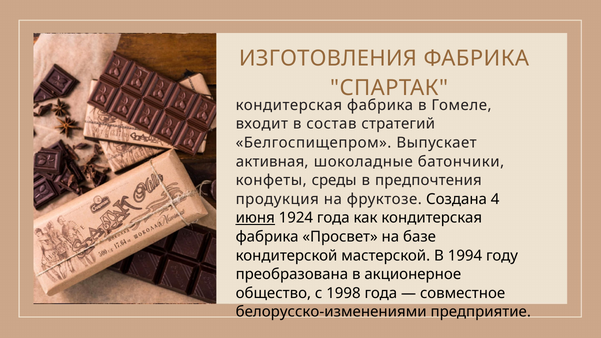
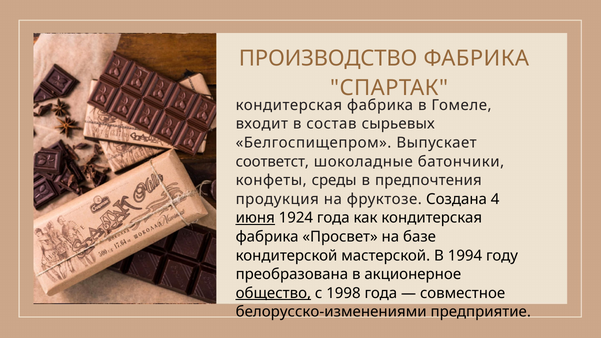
ИЗГОТОВЛЕНИЯ: ИЗГОТОВЛЕНИЯ -> ПРОИЗВОДСТВО (328, 58)
стратегий: стратегий -> сырьевых (398, 124)
активная: активная -> соответст (272, 161)
общество underline: none -> present (273, 293)
